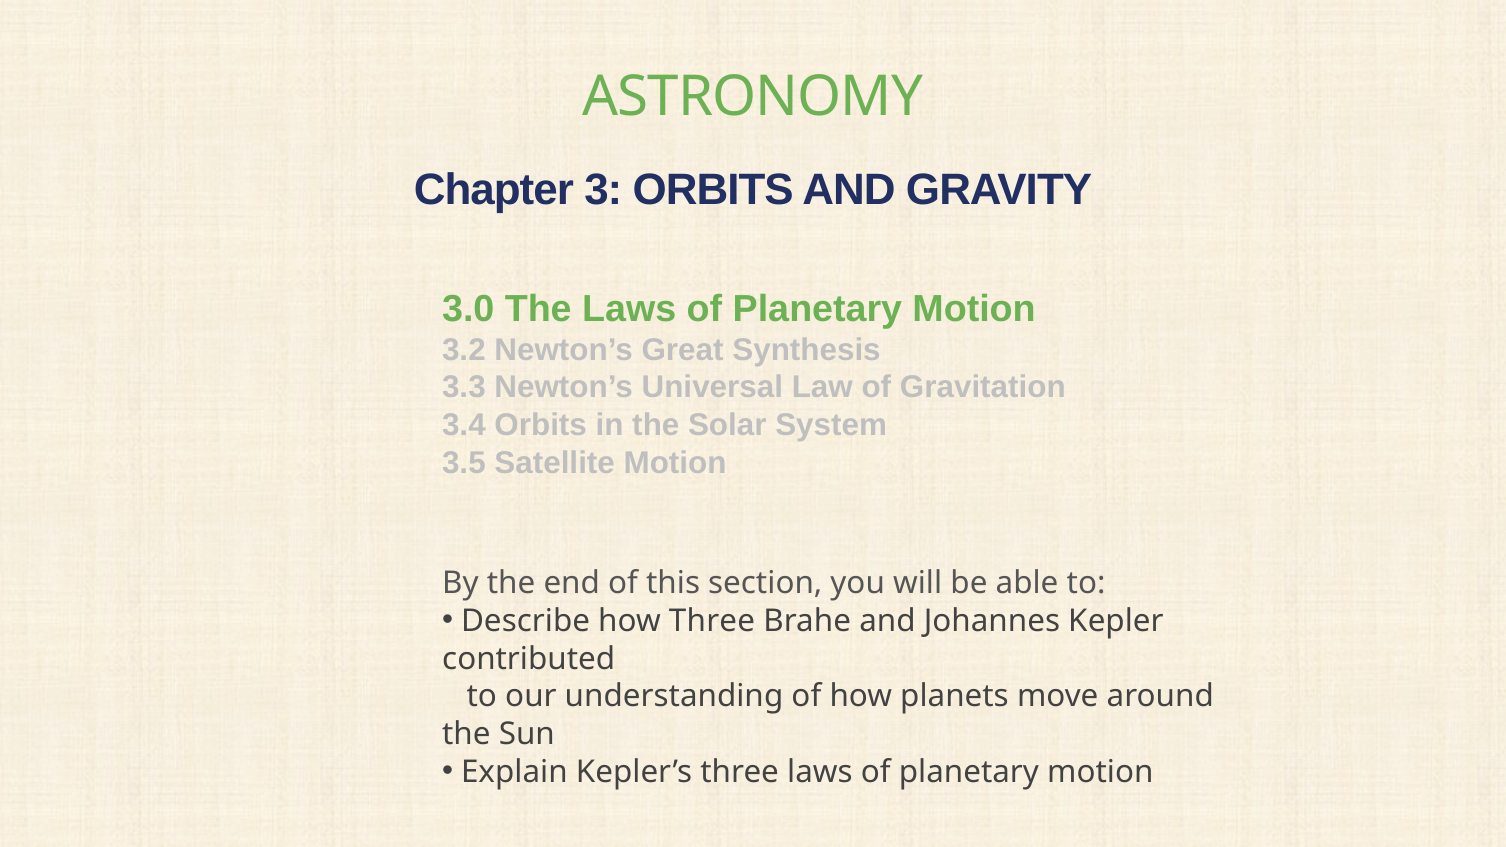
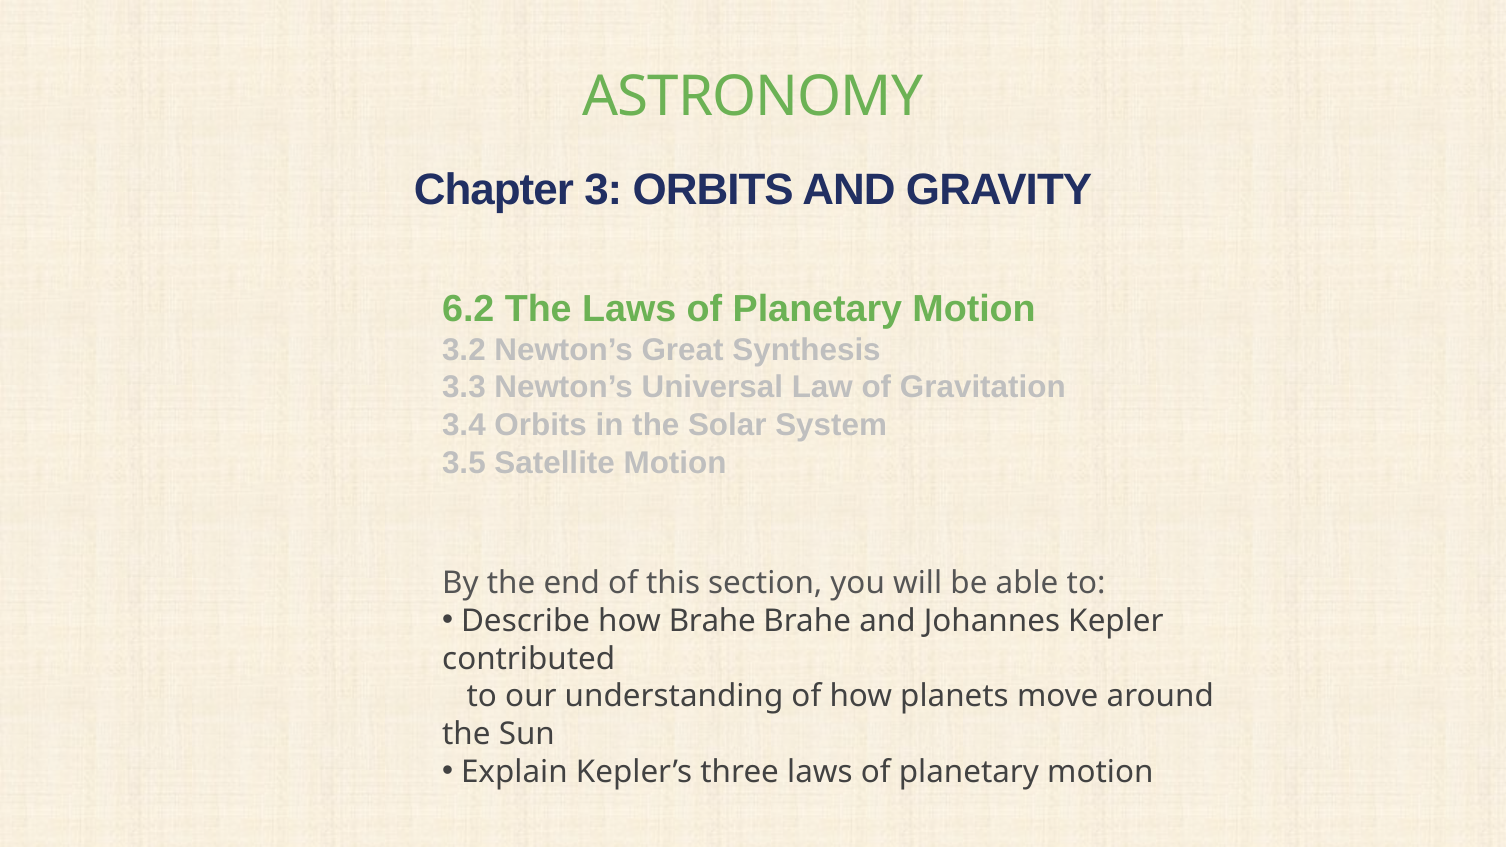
3.0: 3.0 -> 6.2 (468, 309)
how Three: Three -> Brahe (712, 621)
